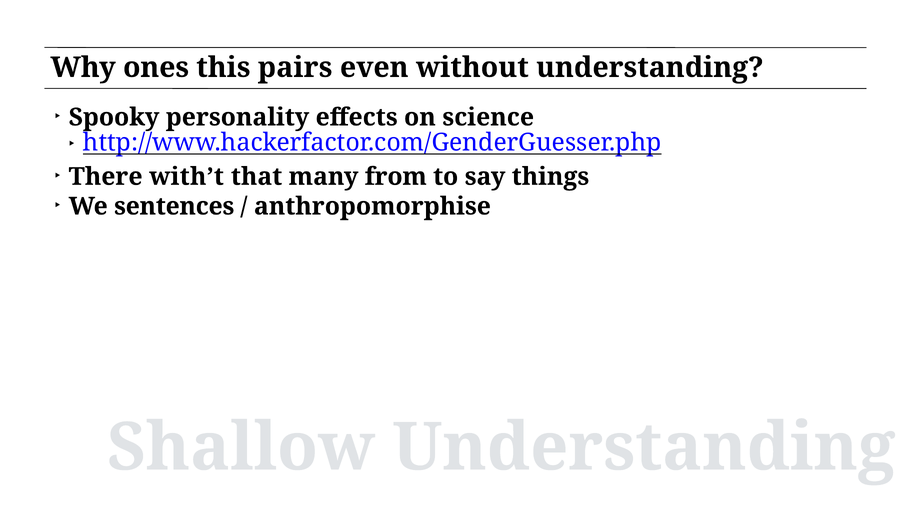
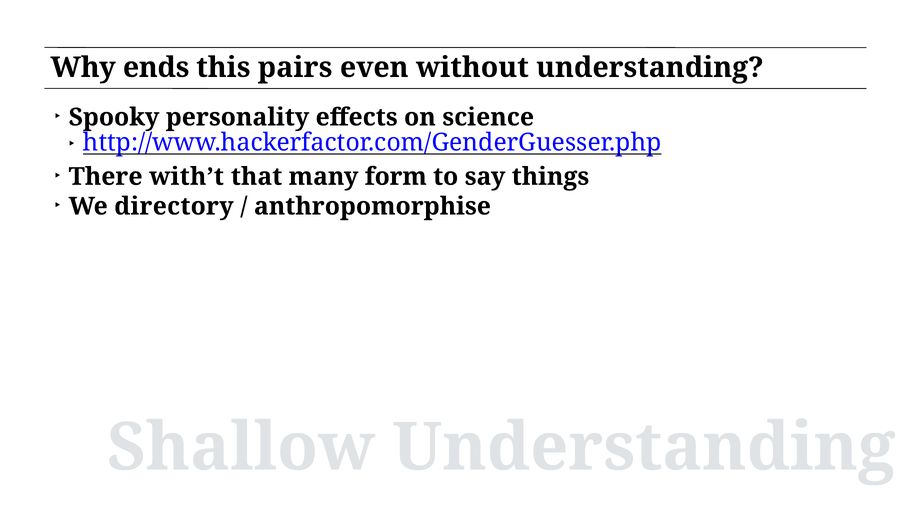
ones: ones -> ends (156, 67)
from: from -> form (396, 176)
sentences: sentences -> directory (174, 206)
